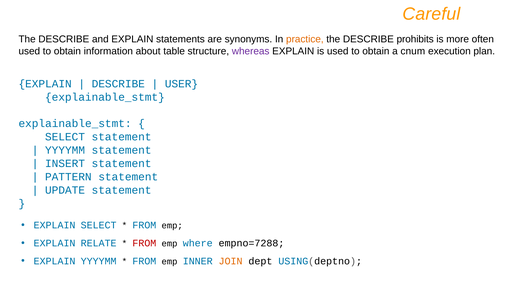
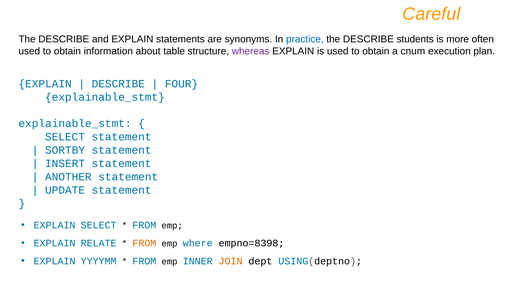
practice colour: orange -> blue (305, 39)
prohibits: prohibits -> students (415, 39)
USER: USER -> FOUR (181, 84)
YYYYMM: YYYYMM -> SORTBY (65, 150)
PATTERN: PATTERN -> ANOTHER (68, 177)
FROM colour: red -> orange (144, 243)
empno=7288: empno=7288 -> empno=8398 (251, 243)
